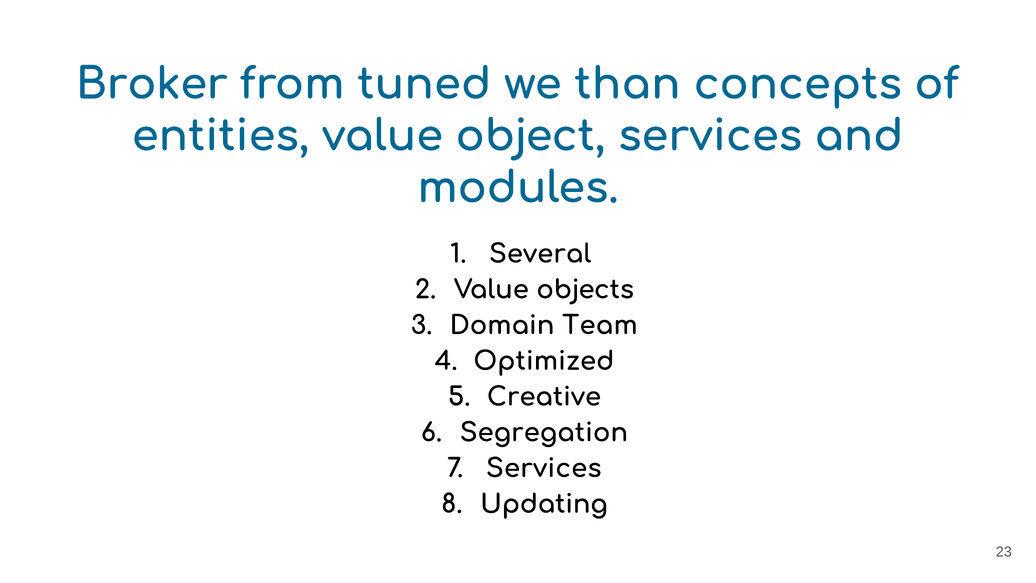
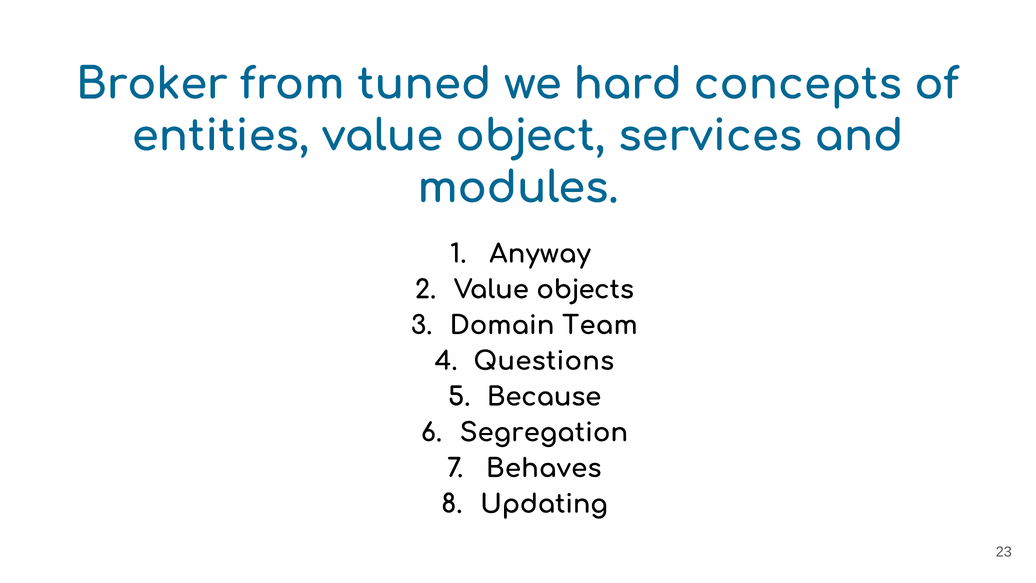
than: than -> hard (628, 84)
Several: Several -> Anyway (540, 254)
Optimized: Optimized -> Questions (544, 361)
Creative: Creative -> Because (544, 397)
Services: Services -> Behaves (544, 468)
